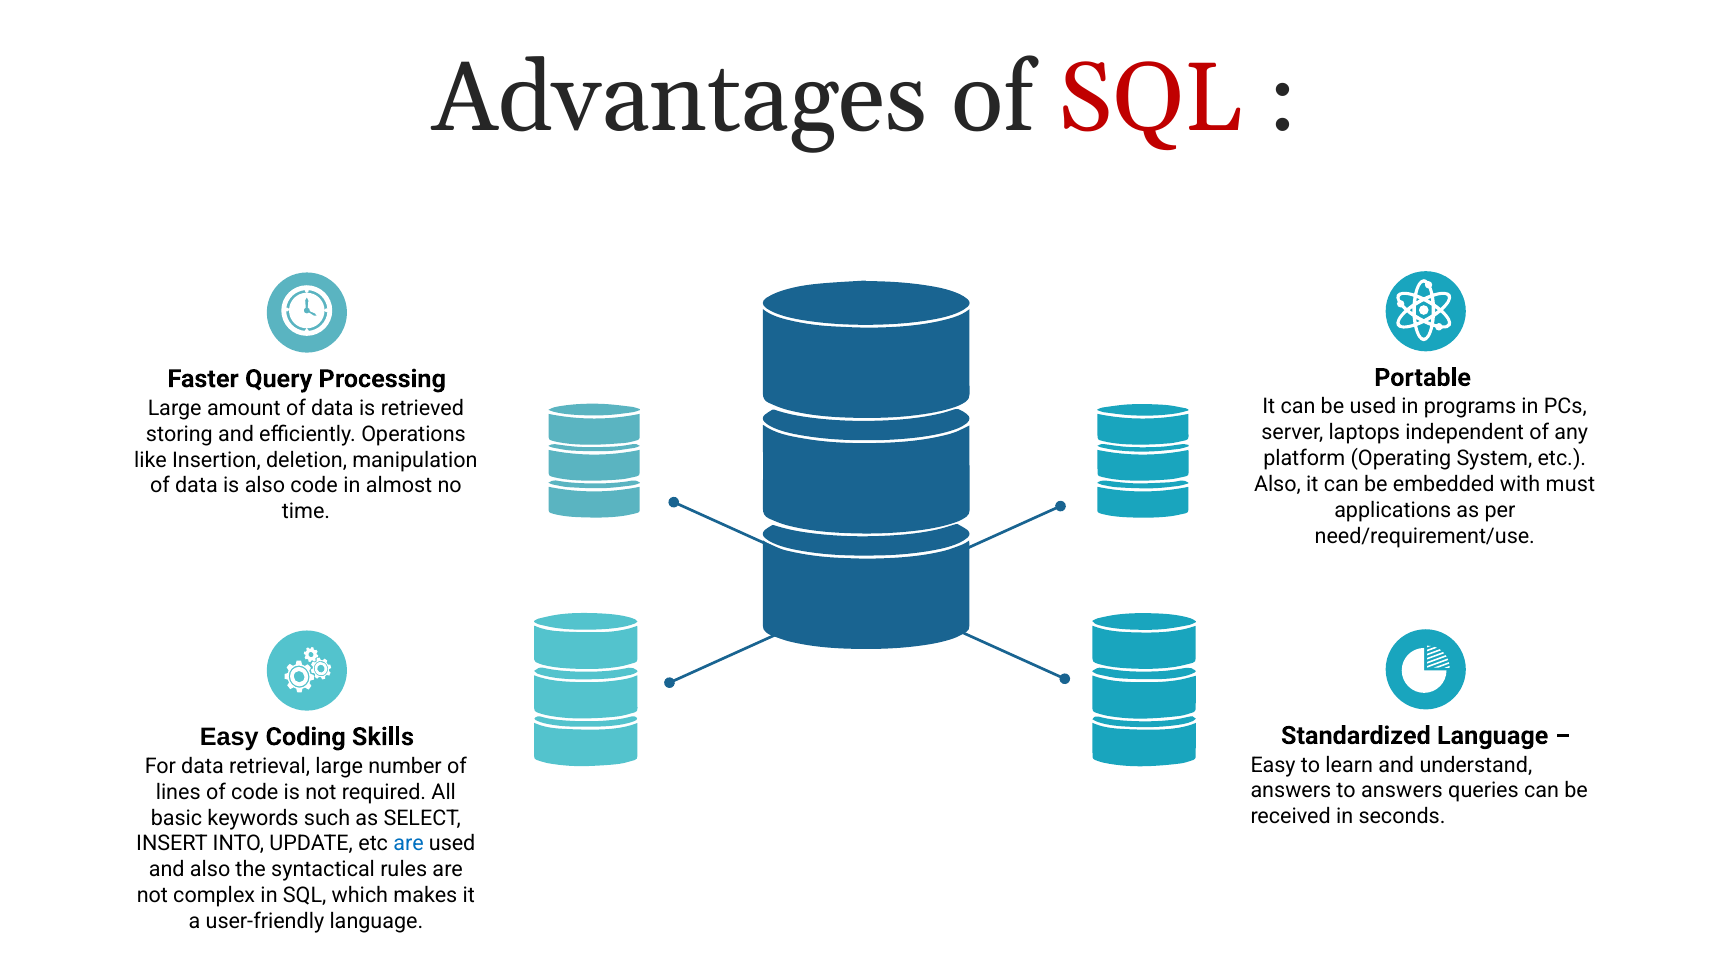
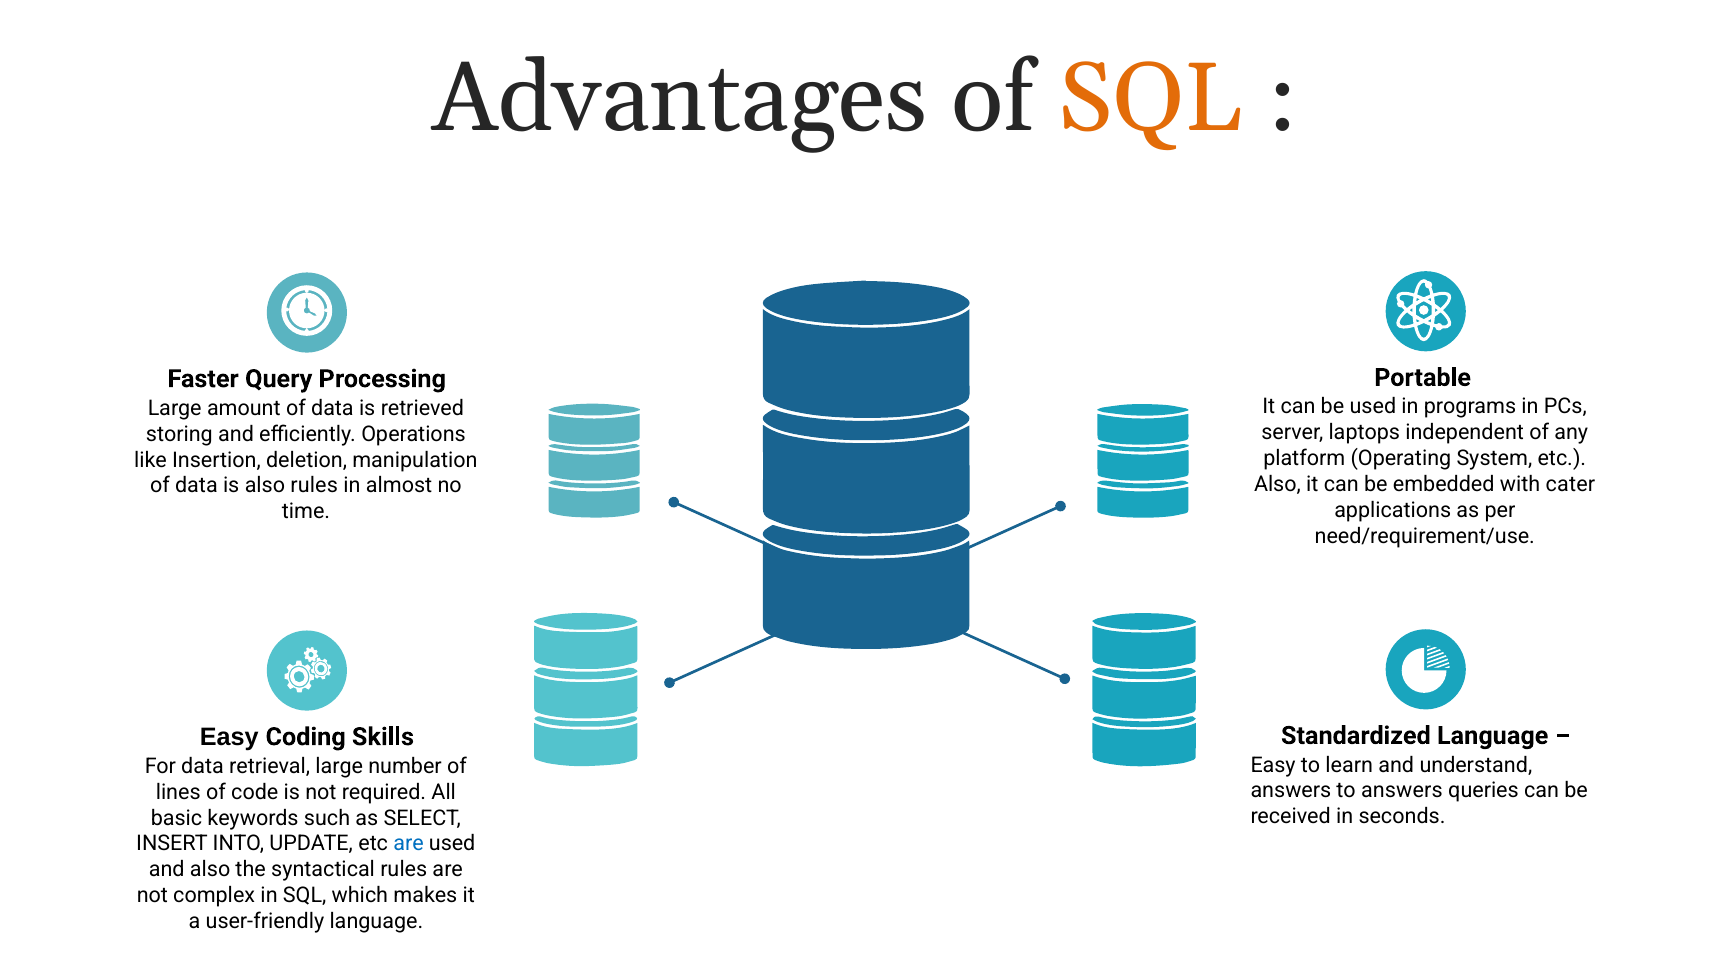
SQL colour: red -> orange (1151, 99)
must: must -> cater (1570, 484)
also code: code -> rules (314, 486)
